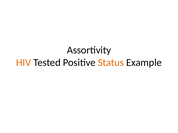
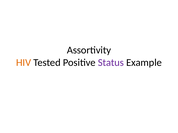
Status colour: orange -> purple (111, 63)
